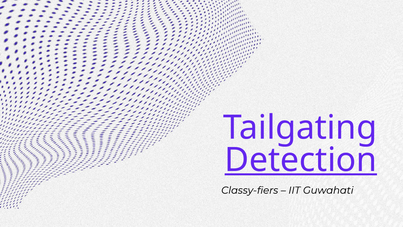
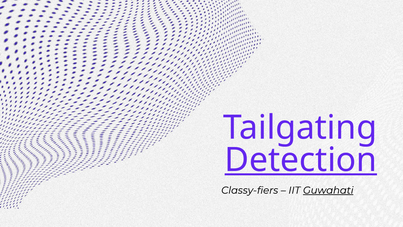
Guwahati underline: none -> present (328, 190)
